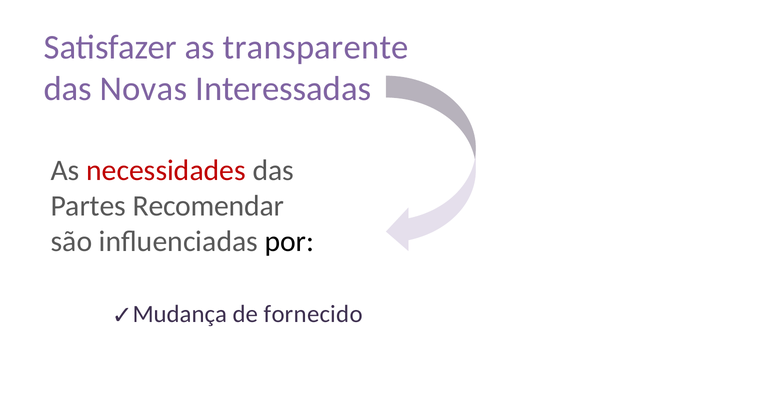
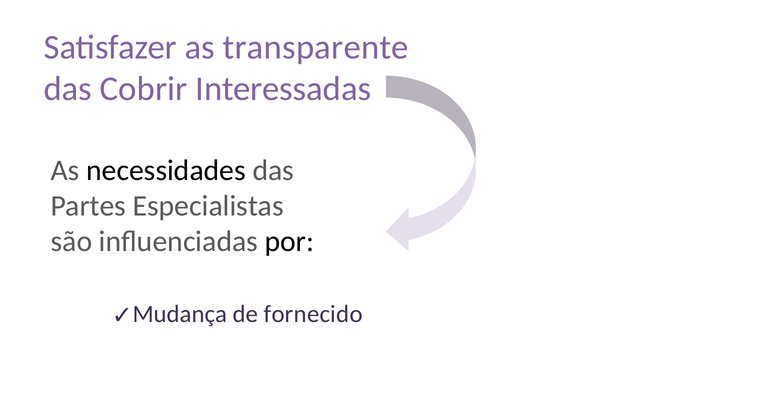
Novas: Novas -> Cobrir (144, 89)
necessidades colour: red -> black (166, 170)
Recomendar: Recomendar -> Especialistas (208, 206)
